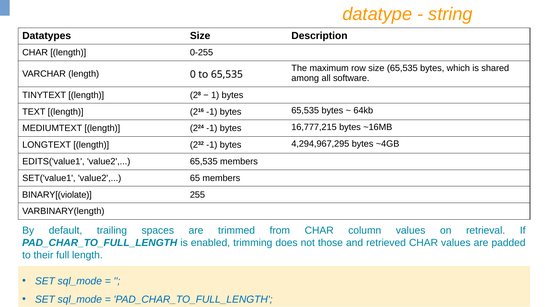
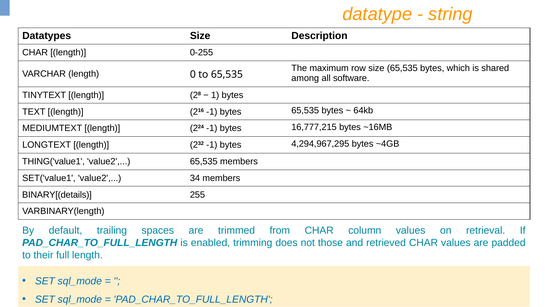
EDITS('value1: EDITS('value1 -> THING('value1 (53, 161)
65: 65 -> 34 (195, 178)
BINARY[(violate: BINARY[(violate -> BINARY[(details (57, 194)
